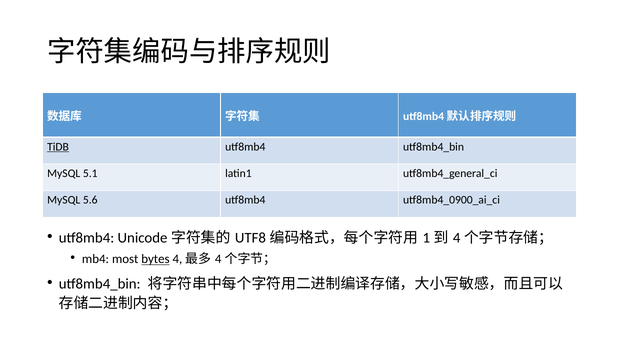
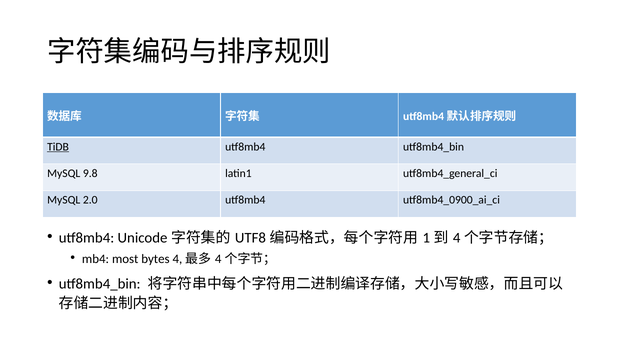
5.1: 5.1 -> 9.8 (90, 173)
5.6: 5.6 -> 2.0 (90, 200)
bytes underline: present -> none (155, 259)
